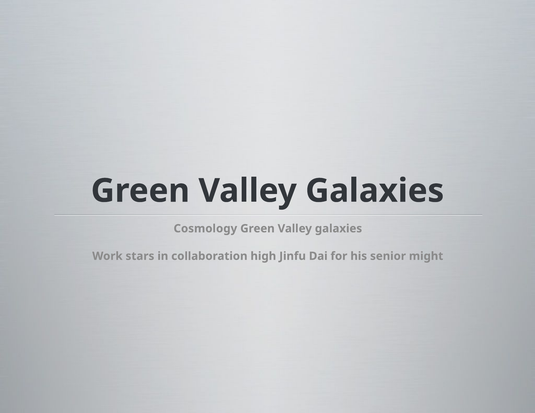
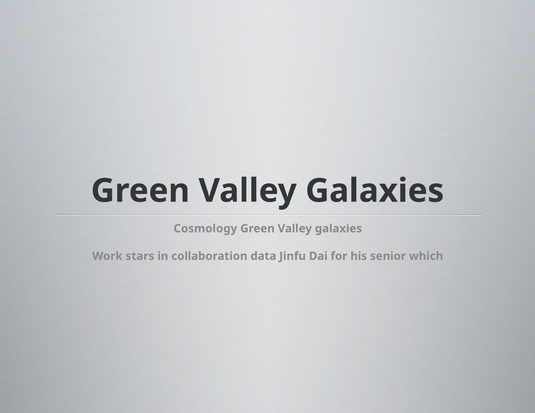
high: high -> data (263, 256)
might: might -> which (426, 256)
